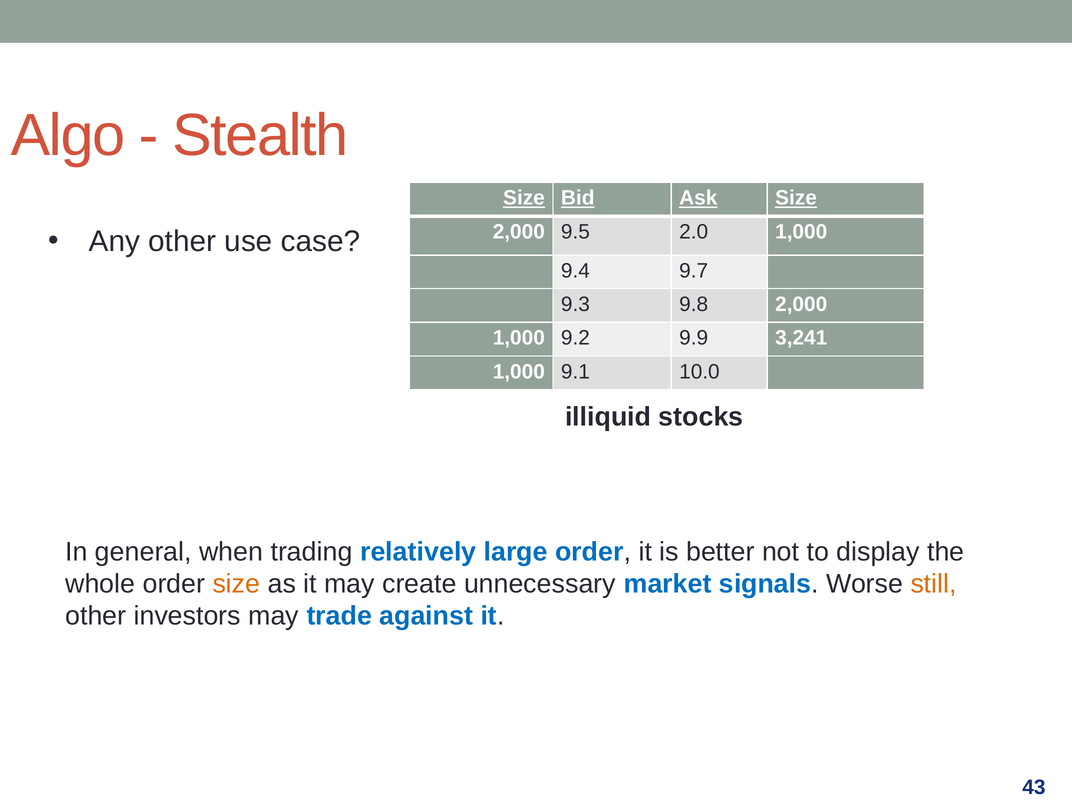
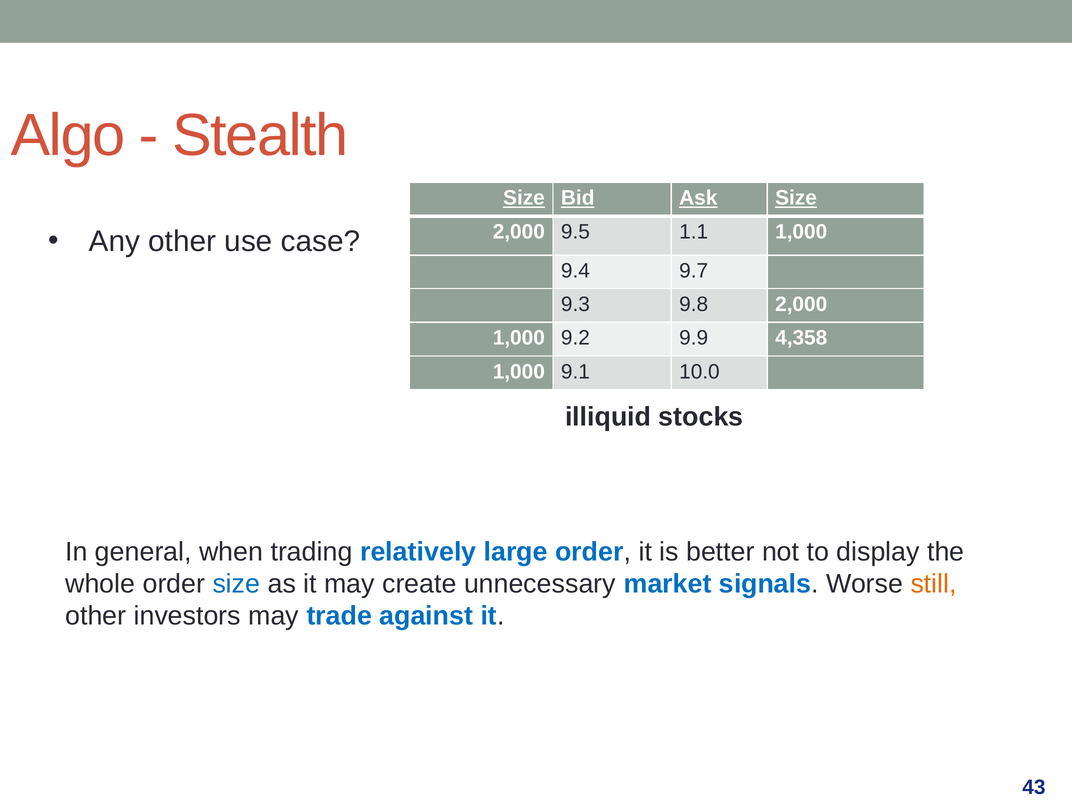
2.0: 2.0 -> 1.1 (694, 232)
3,241: 3,241 -> 4,358 (801, 338)
size colour: orange -> blue (236, 584)
